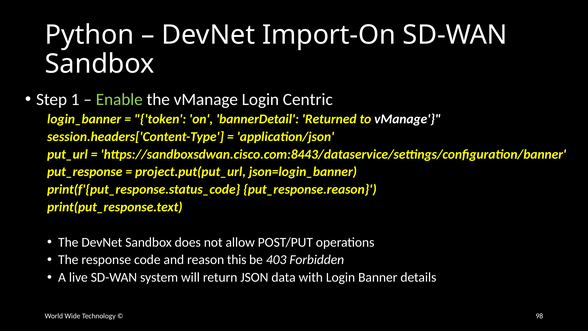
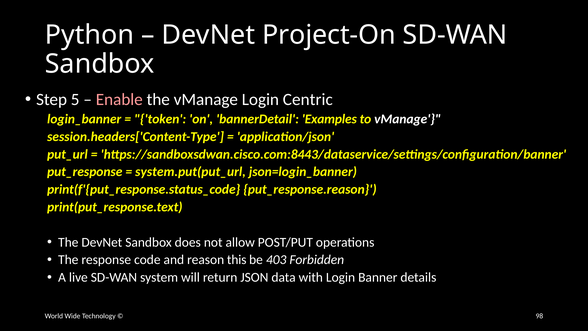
Import-On: Import-On -> Project-On (329, 35)
1: 1 -> 5 (75, 99)
Enable colour: light green -> pink (119, 99)
Returned: Returned -> Examples (329, 119)
project.put(put_url: project.put(put_url -> system.put(put_url (190, 172)
